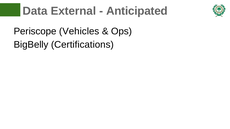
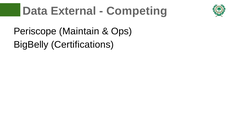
Anticipated: Anticipated -> Competing (137, 11)
Vehicles: Vehicles -> Maintain (79, 31)
